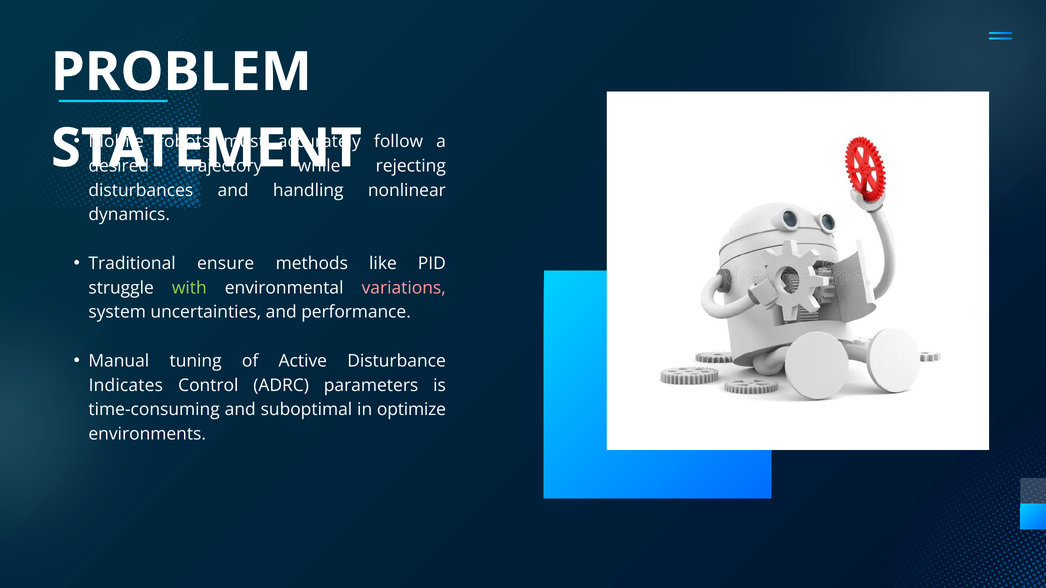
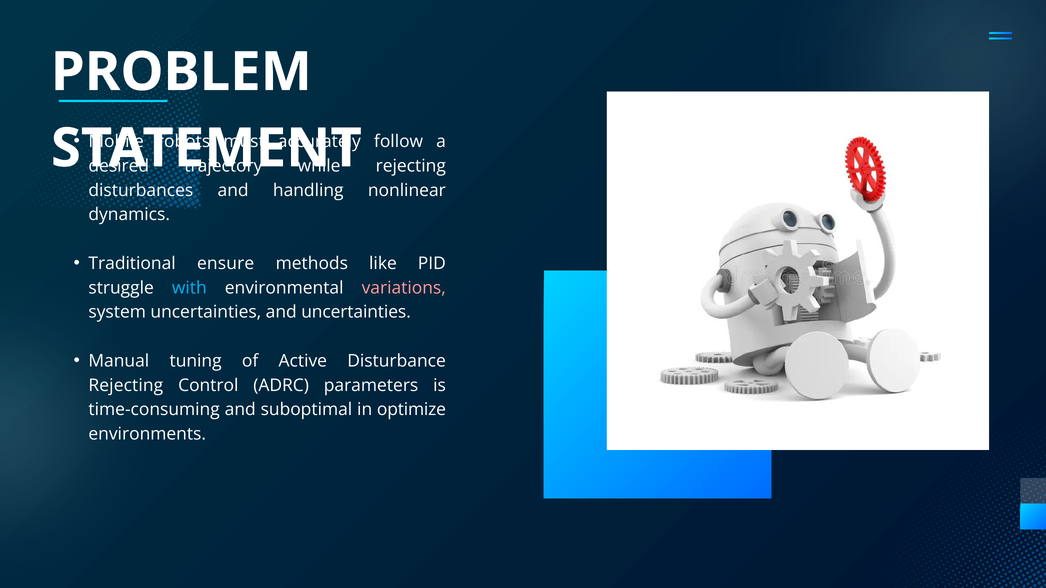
with colour: light green -> light blue (189, 288)
and performance: performance -> uncertainties (354, 312)
Indicates: Indicates -> Rejecting (126, 386)
